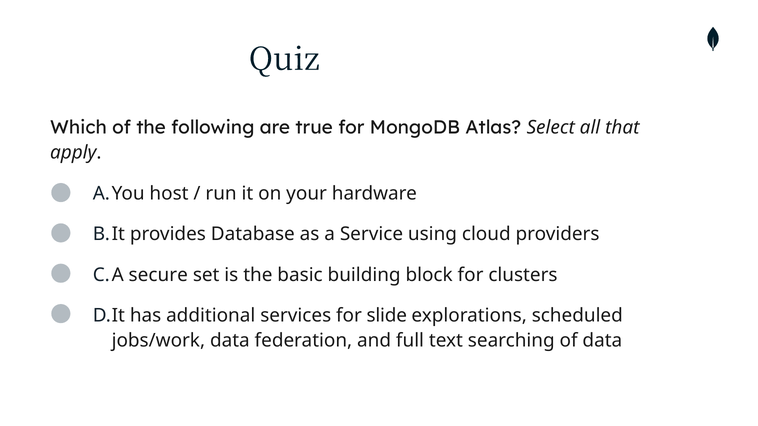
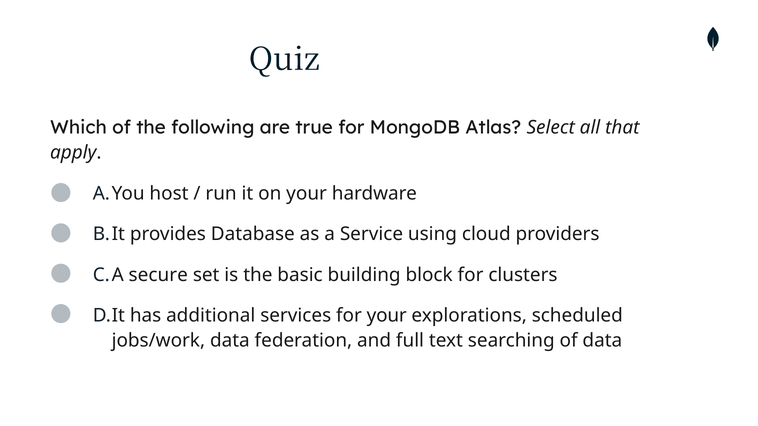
for slide: slide -> your (387, 316)
